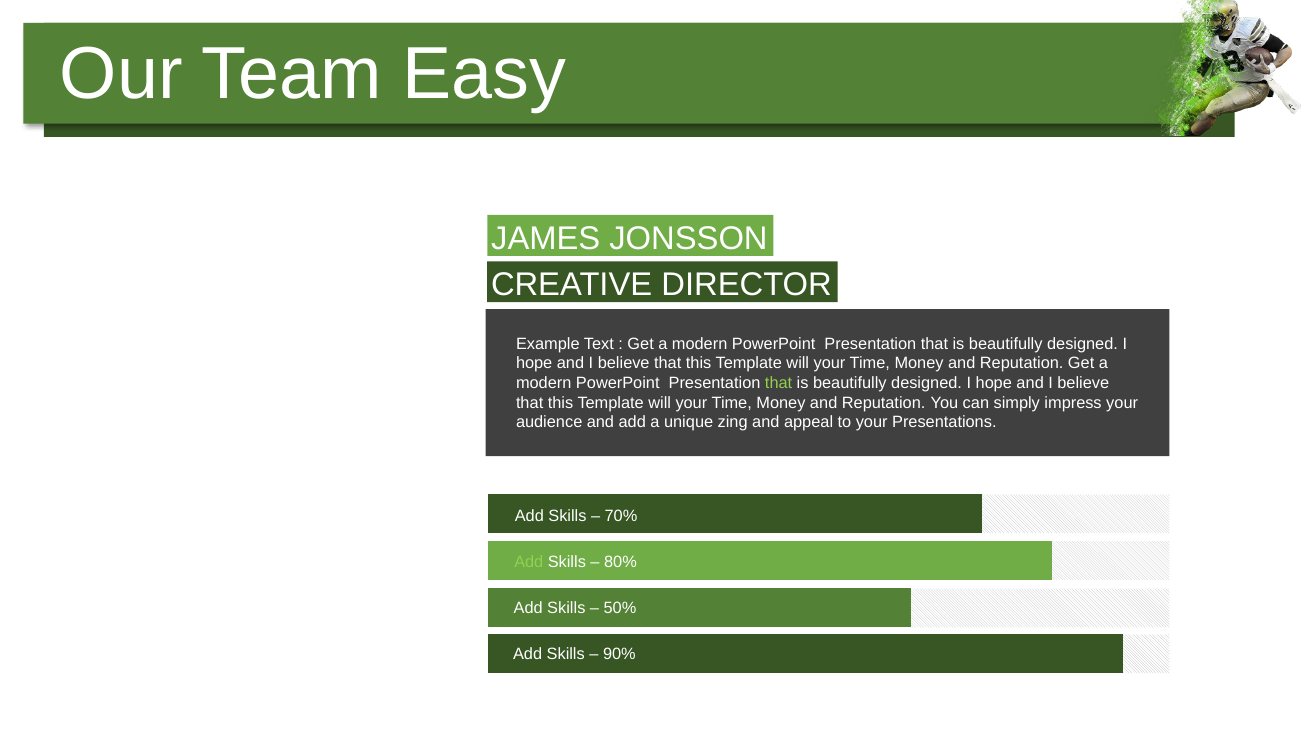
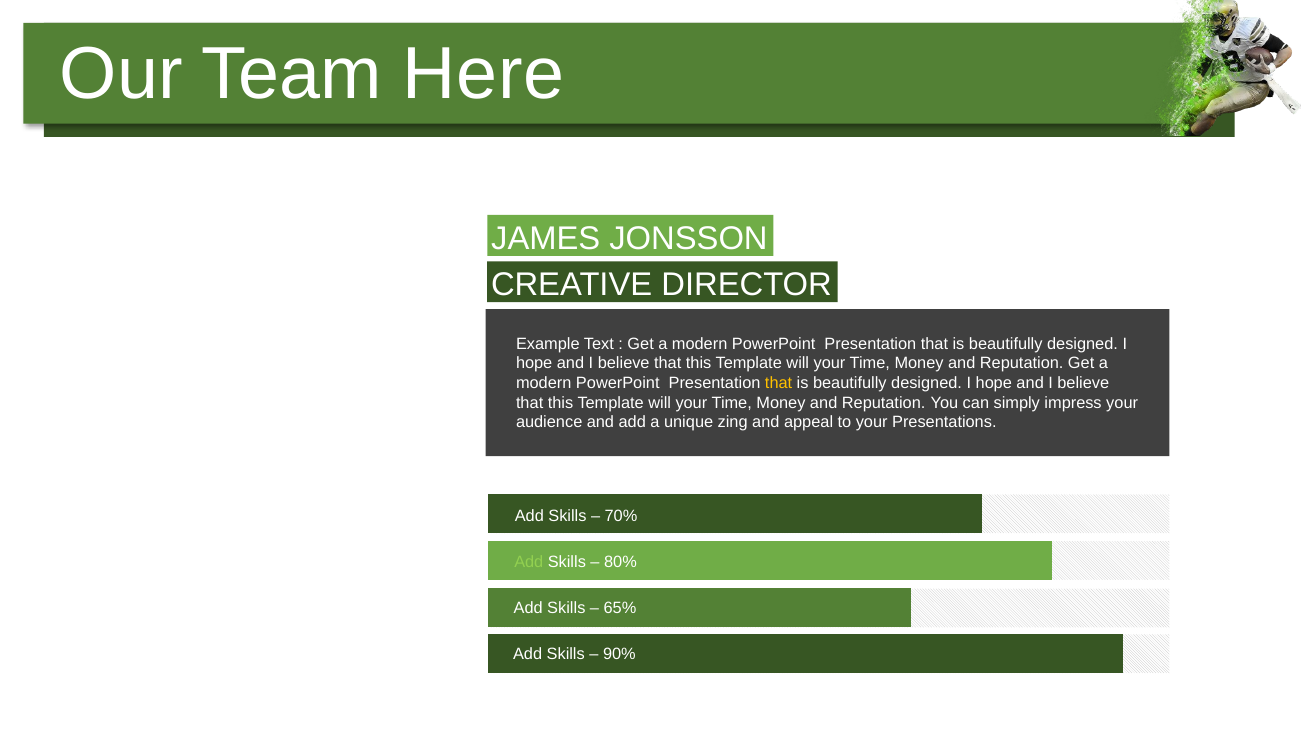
Easy: Easy -> Here (484, 74)
that colour: light green -> yellow (779, 383)
50%: 50% -> 65% (620, 608)
